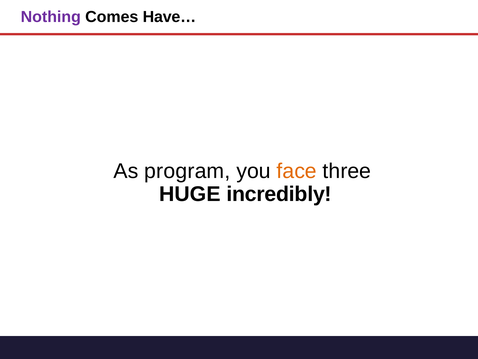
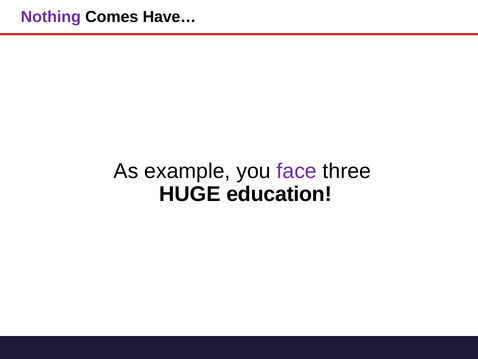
program: program -> example (187, 171)
face colour: orange -> purple (297, 171)
incredibly: incredibly -> education (279, 194)
